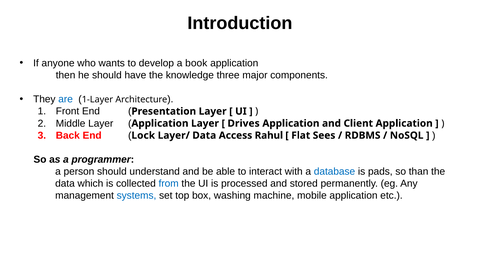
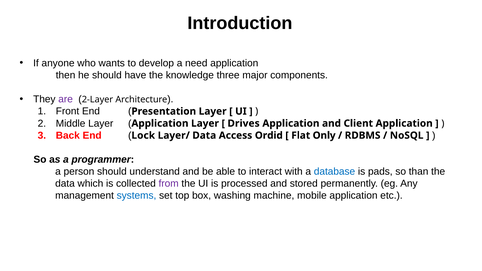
book: book -> need (196, 63)
are colour: blue -> purple (66, 99)
1-Layer: 1-Layer -> 2-Layer (97, 100)
Rahul: Rahul -> Ordid (269, 135)
Sees: Sees -> Only (324, 135)
from colour: blue -> purple (169, 184)
